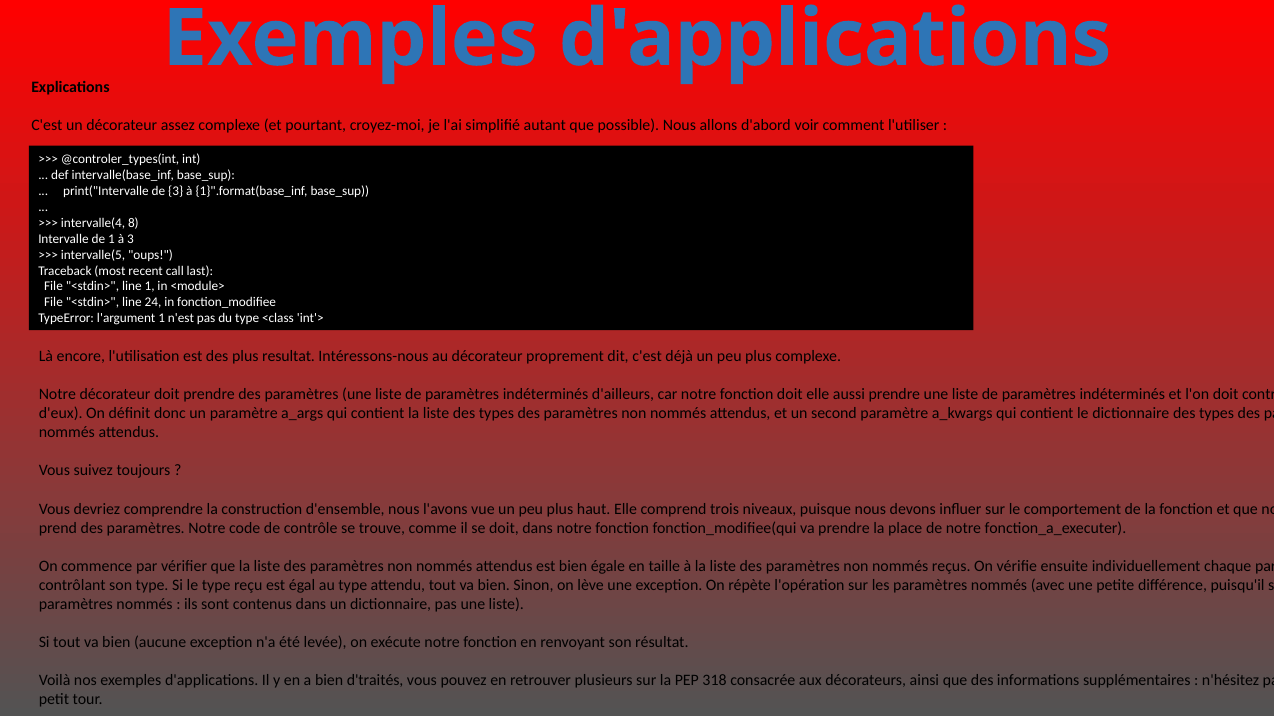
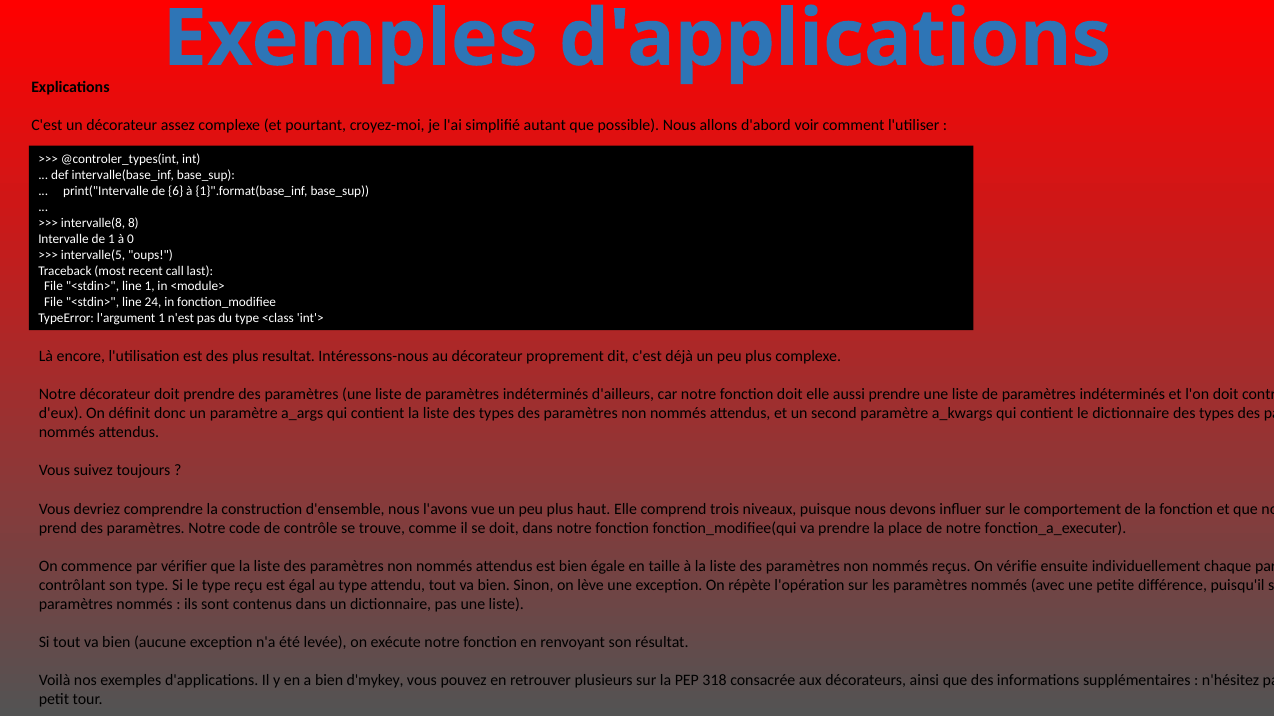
de 3: 3 -> 6 (176, 191)
intervalle(4: intervalle(4 -> intervalle(8 (93, 223)
à 3: 3 -> 0 (130, 239)
d'traités: d'traités -> d'mykey (375, 681)
